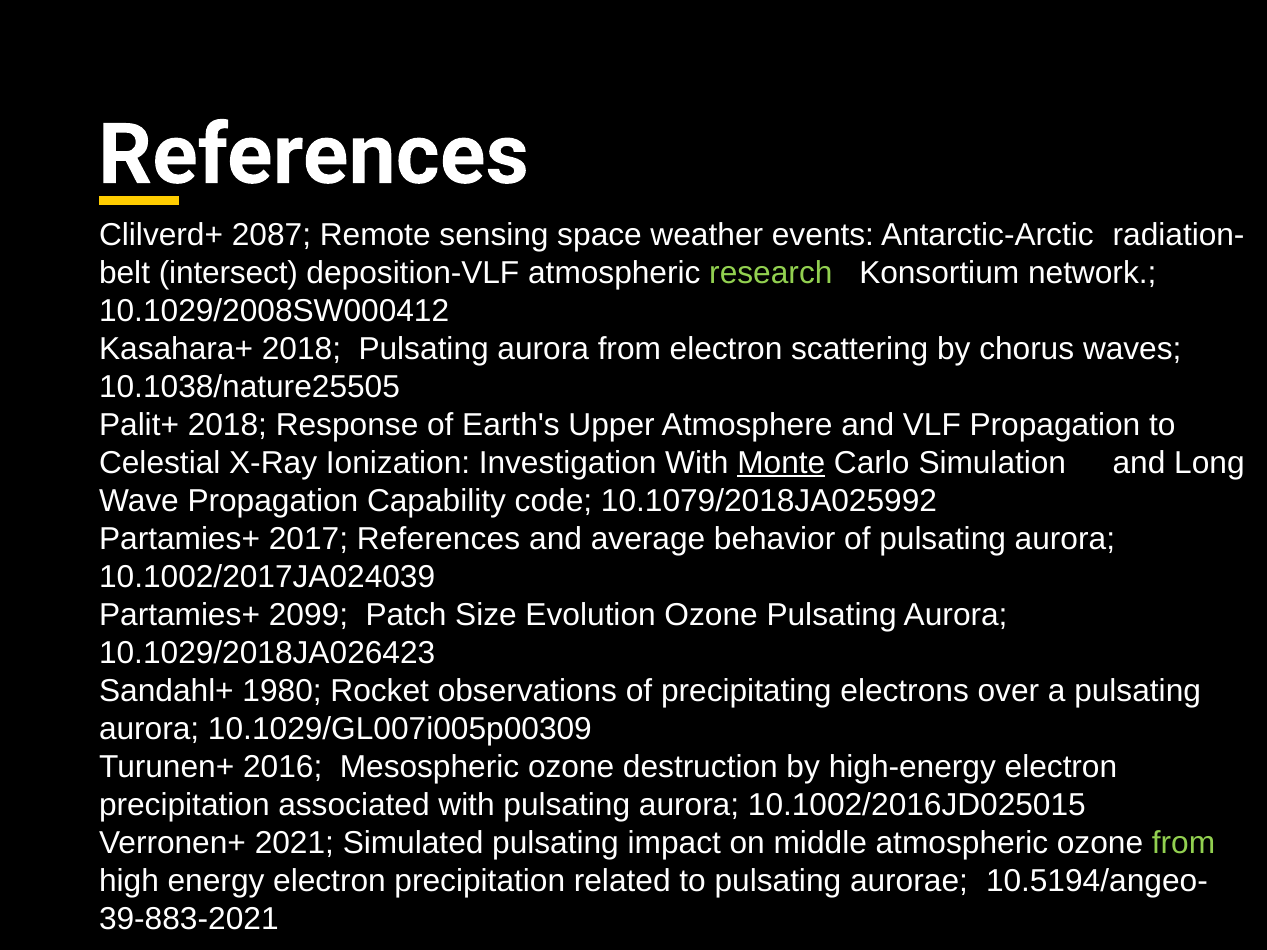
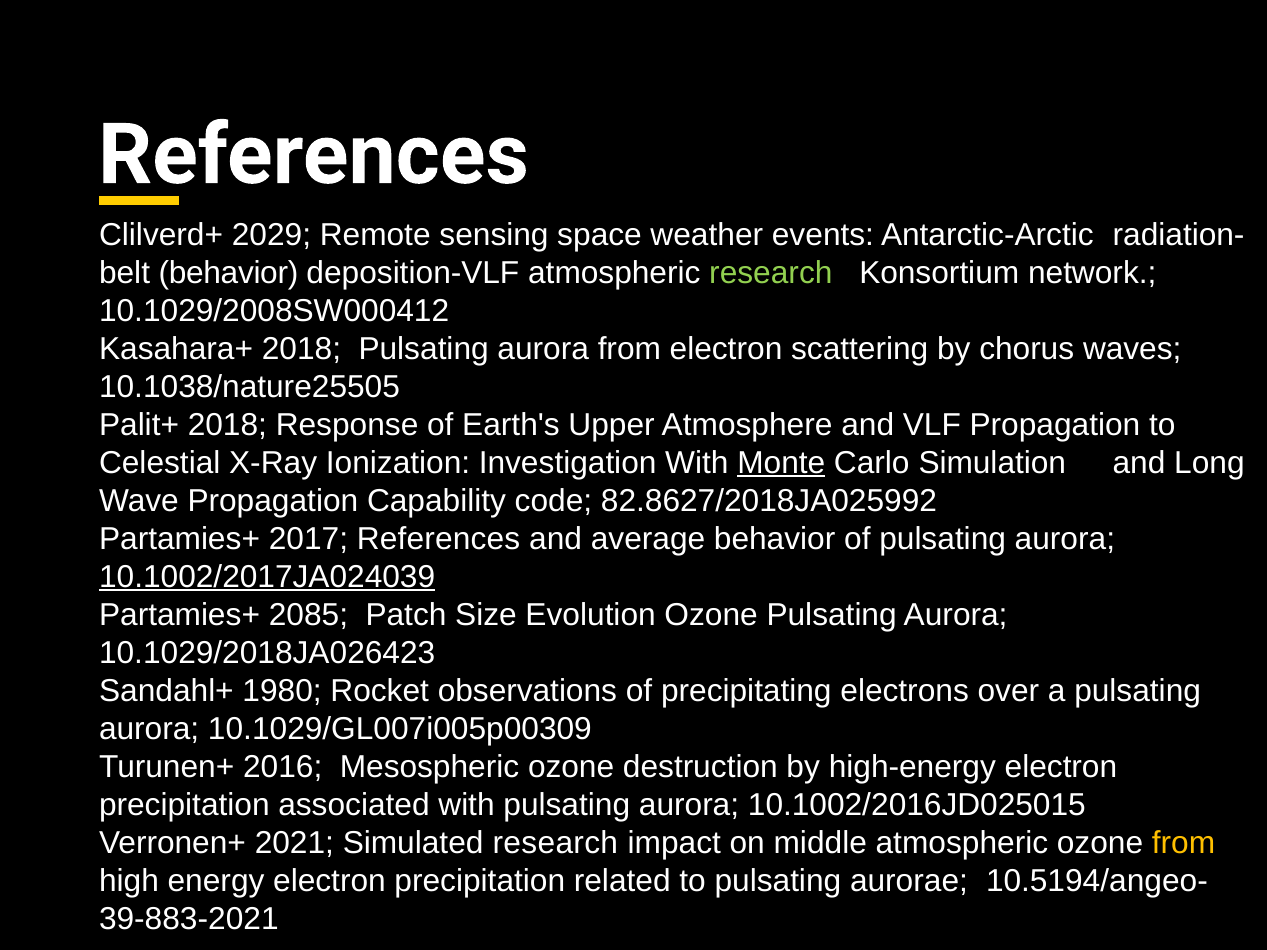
2087: 2087 -> 2029 (271, 235)
intersect: intersect -> behavior (228, 273)
10.1079/2018JA025992: 10.1079/2018JA025992 -> 82.8627/2018JA025992 (769, 501)
10.1002/2017JA024039 underline: none -> present (267, 577)
2099: 2099 -> 2085 (308, 615)
Simulated pulsating: pulsating -> research (555, 843)
from colour: light green -> yellow (1184, 843)
